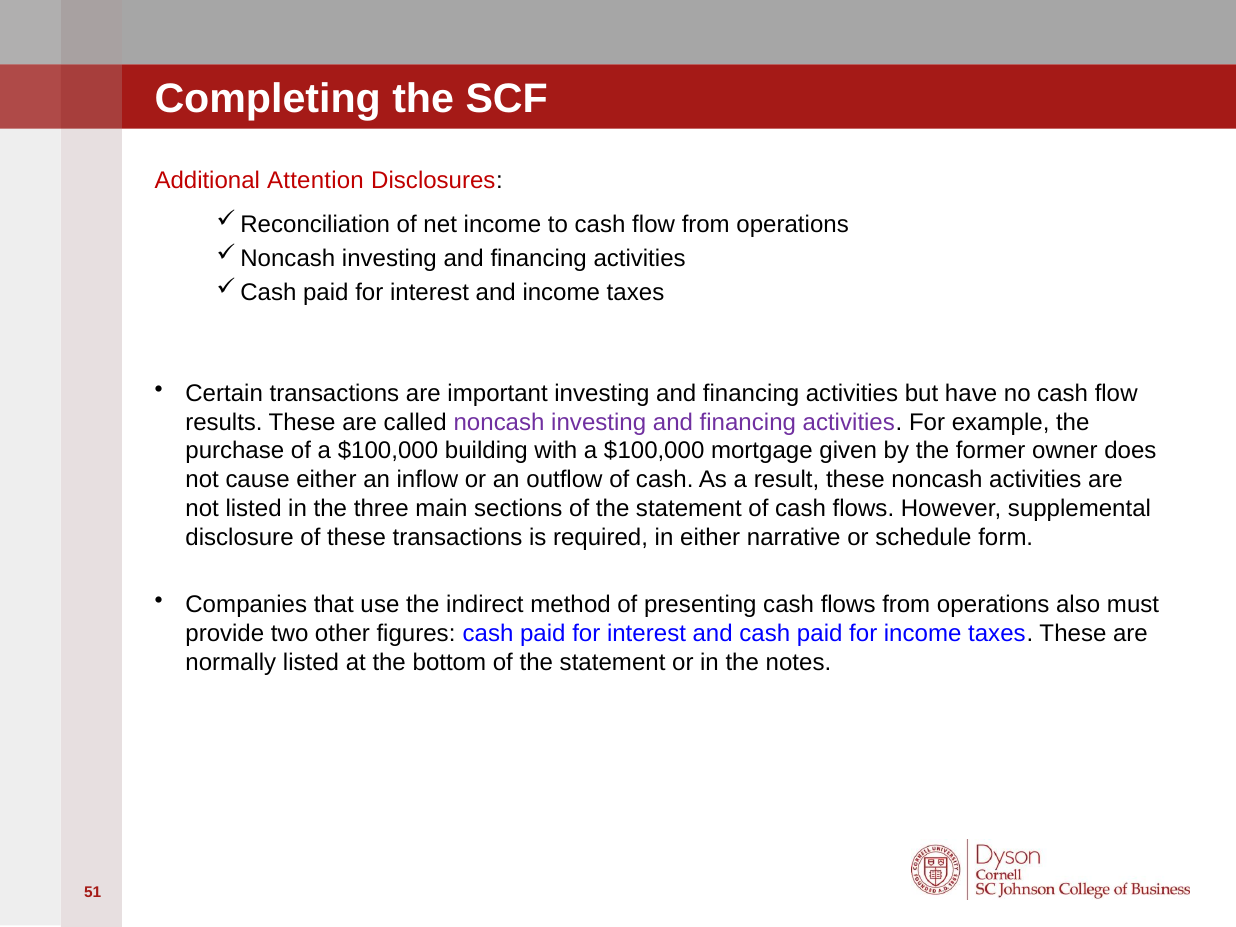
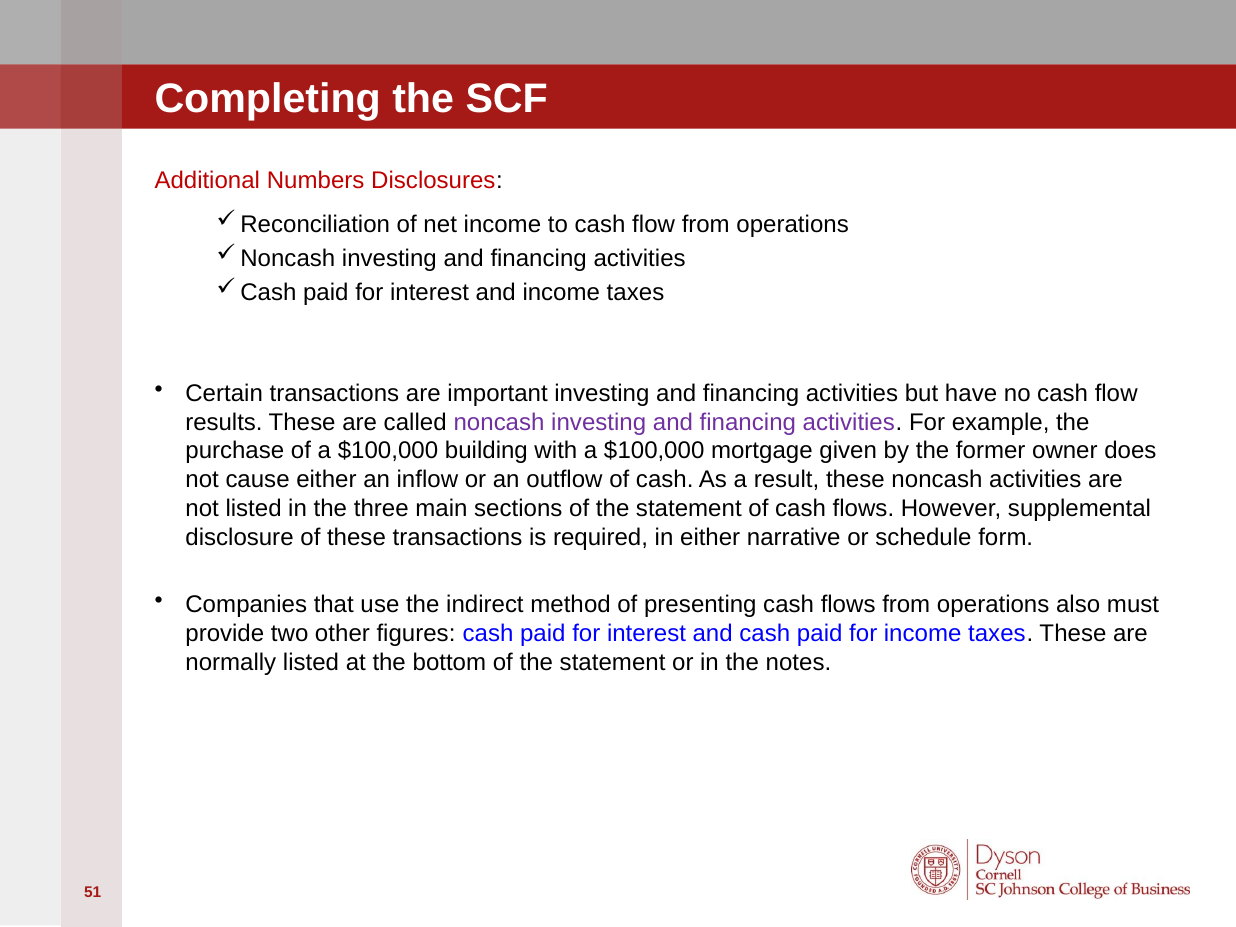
Attention: Attention -> Numbers (316, 181)
